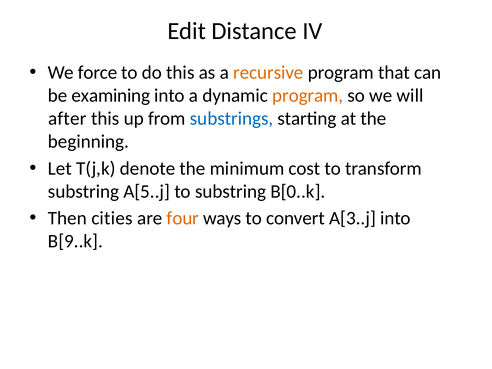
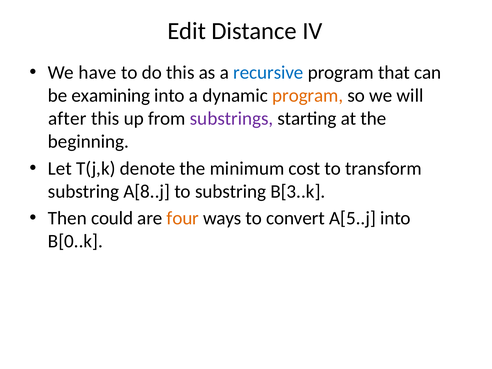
force: force -> have (97, 73)
recursive colour: orange -> blue (268, 73)
substrings colour: blue -> purple (232, 119)
A[5..j: A[5..j -> A[8..j (147, 191)
B[0..k: B[0..k -> B[3..k (298, 191)
cities: cities -> could (112, 218)
A[3..j: A[3..j -> A[5..j (353, 218)
B[9..k: B[9..k -> B[0..k (75, 241)
